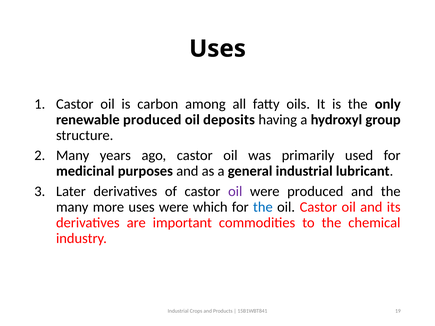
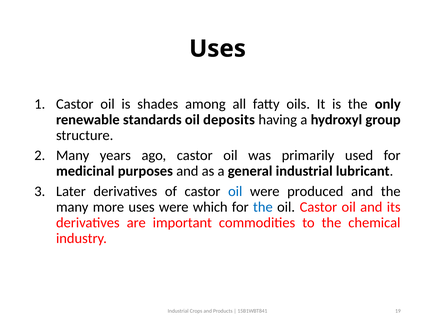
carbon: carbon -> shades (158, 104)
renewable produced: produced -> standards (152, 120)
oil colour: purple -> blue (235, 192)
